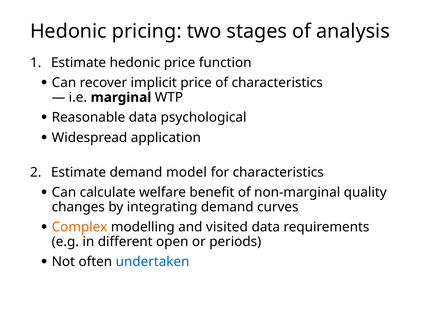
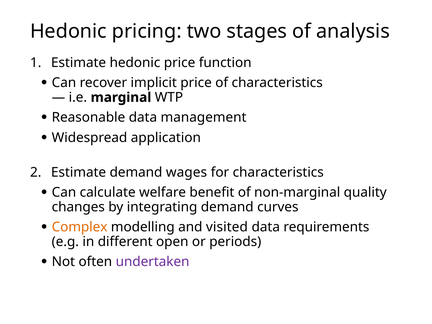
psychological: psychological -> management (204, 117)
model: model -> wages (187, 172)
undertaken colour: blue -> purple (153, 262)
